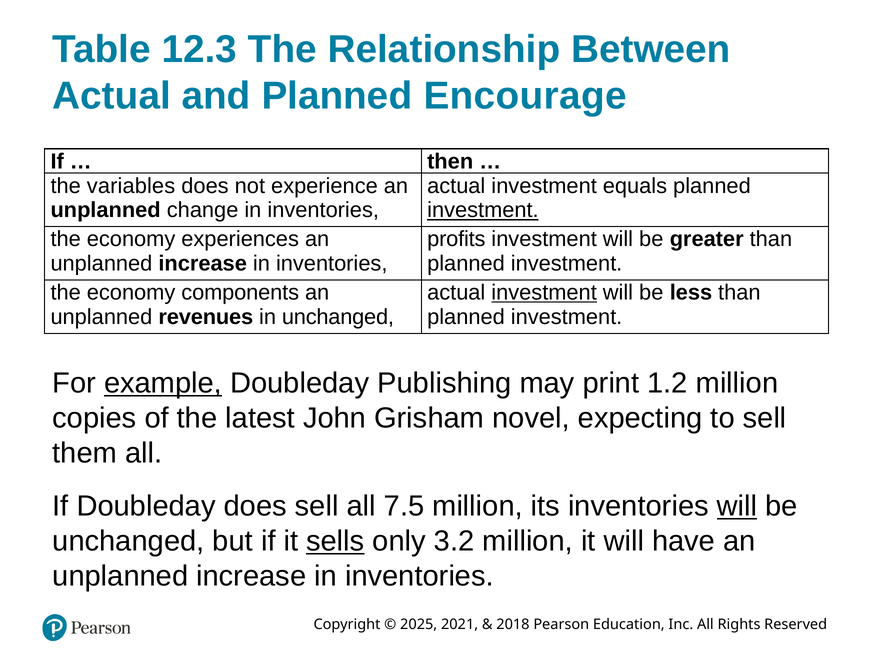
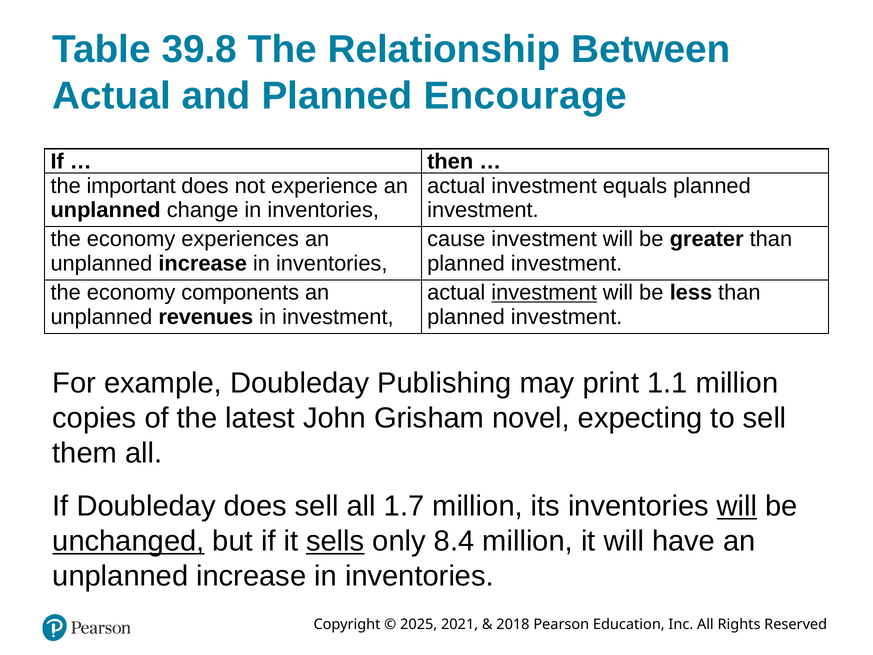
12.3: 12.3 -> 39.8 (199, 49)
variables: variables -> important (131, 186)
investment underline: present -> none (483, 210)
profits: profits -> cause (456, 239)
in unchanged: unchanged -> investment (338, 317)
example underline: present -> none (163, 383)
1.2: 1.2 -> 1.1 (667, 383)
7.5: 7.5 -> 1.7 (404, 506)
unchanged underline: none -> present (128, 541)
3.2: 3.2 -> 8.4 (454, 541)
